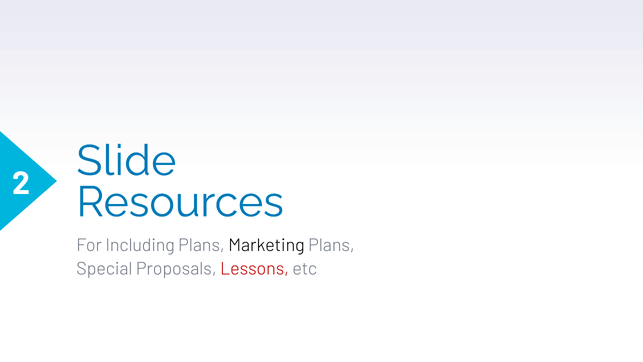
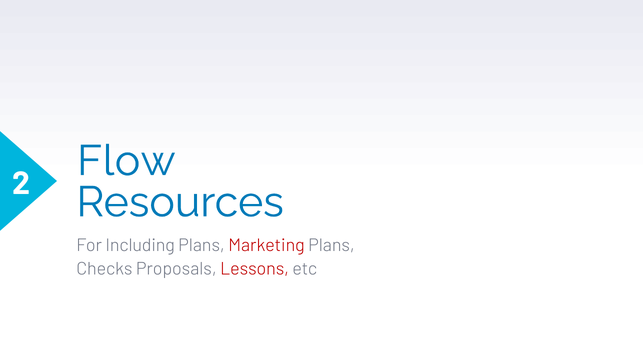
Slide: Slide -> Flow (126, 161)
Marketing colour: black -> red (267, 245)
Special: Special -> Checks (104, 269)
